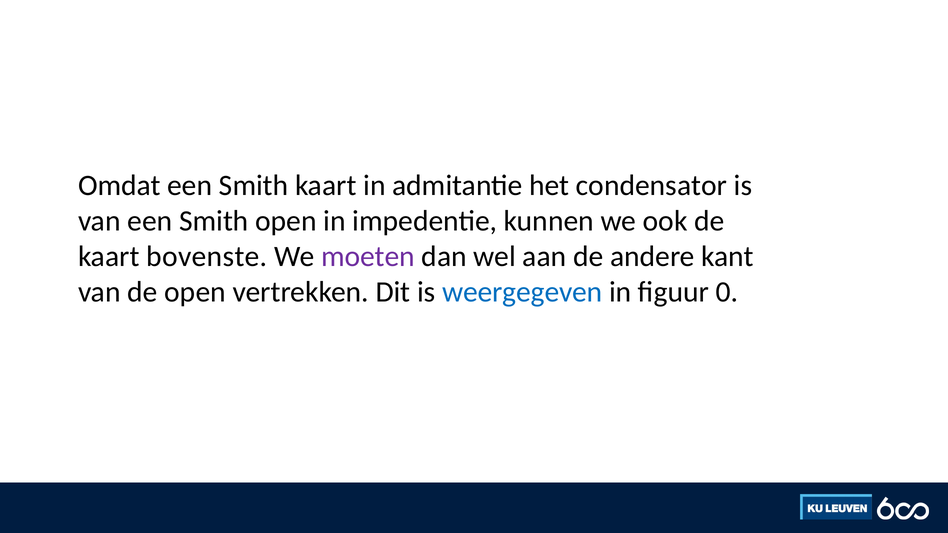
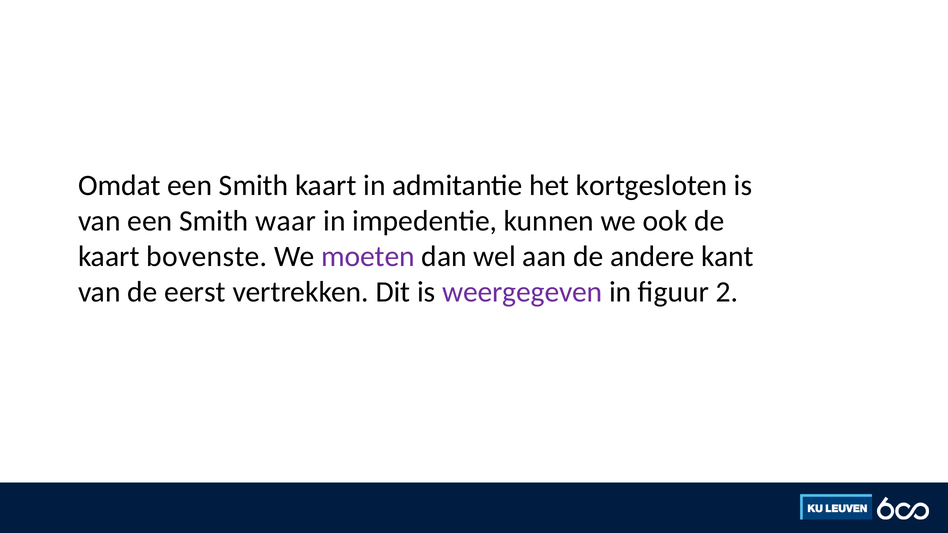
condensator: condensator -> kortgesloten (652, 185)
Smith open: open -> waar (286, 221)
de open: open -> eerst (195, 292)
weergegeven colour: blue -> purple (522, 292)
0: 0 -> 2 (727, 292)
